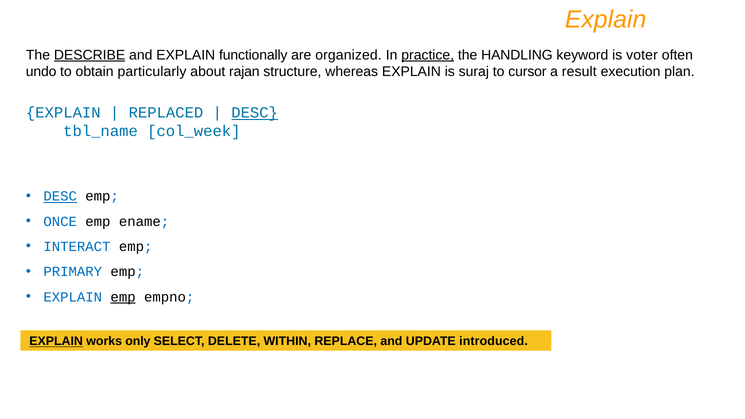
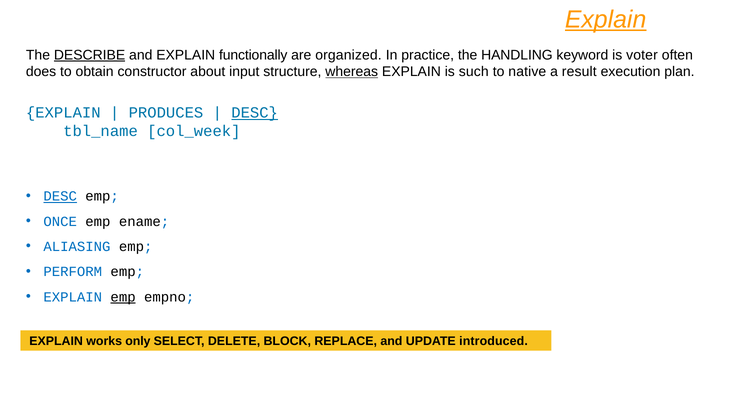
Explain underline: none -> present (606, 19)
practice underline: present -> none (428, 55)
undo: undo -> does (41, 72)
particularly: particularly -> constructor (152, 72)
rajan: rajan -> input (244, 72)
whereas underline: none -> present (352, 72)
suraj: suraj -> such (474, 72)
cursor: cursor -> native (527, 72)
REPLACED: REPLACED -> PRODUCES (166, 113)
INTERACT: INTERACT -> ALIASING (77, 247)
PRIMARY: PRIMARY -> PERFORM (73, 272)
EXPLAIN underline: present -> none (56, 341)
WITHIN: WITHIN -> BLOCK (287, 341)
